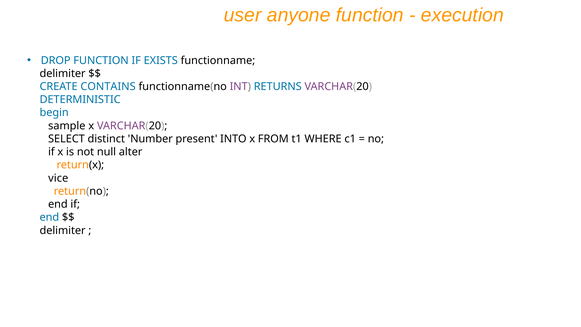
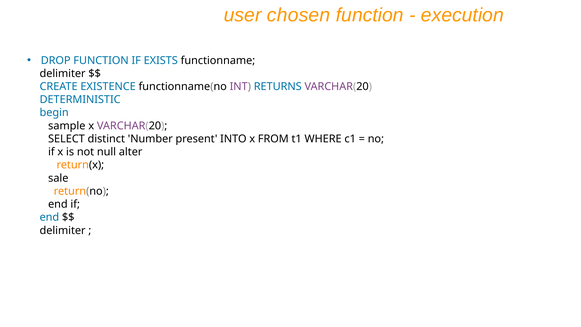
anyone: anyone -> chosen (299, 15)
CONTAINS: CONTAINS -> EXISTENCE (108, 87)
vice: vice -> sale (58, 178)
